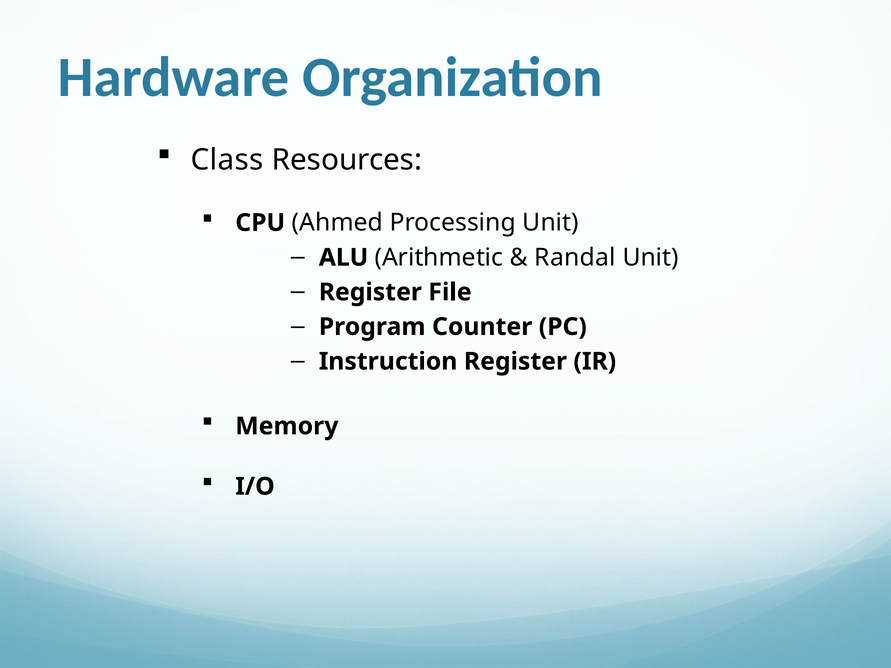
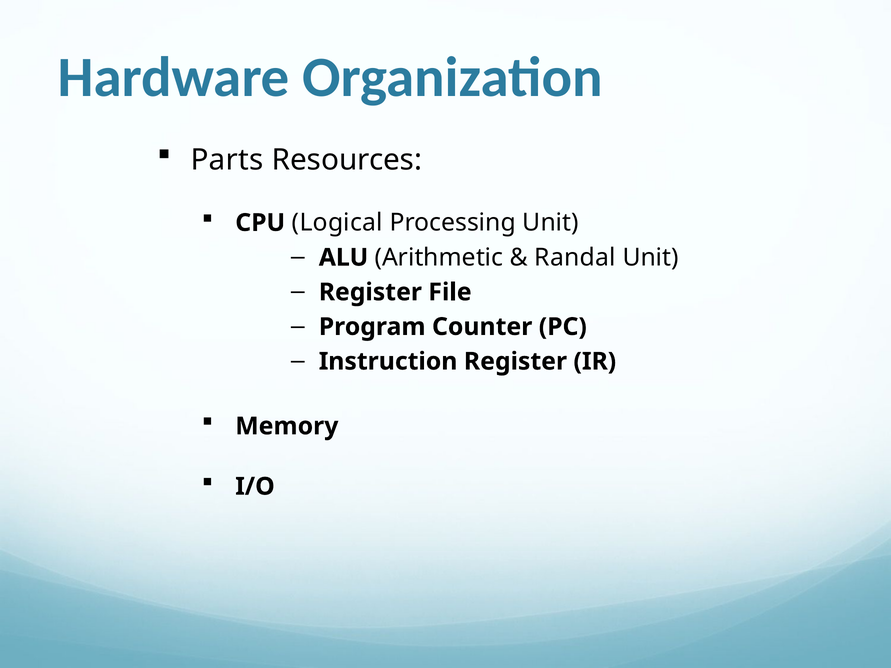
Class: Class -> Parts (227, 160)
Ahmed: Ahmed -> Logical (337, 223)
